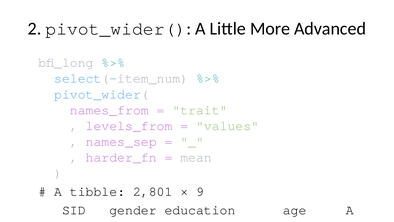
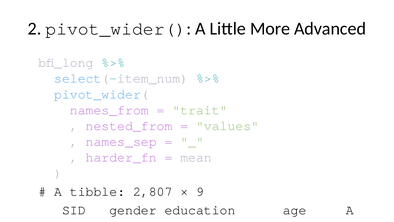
levels_from: levels_from -> nested_from (129, 126)
2,801: 2,801 -> 2,807 (153, 191)
